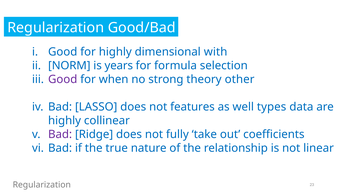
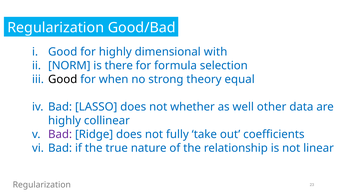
years: years -> there (119, 66)
Good colour: purple -> black (63, 79)
other: other -> equal (240, 79)
features: features -> whether (192, 107)
types: types -> other (272, 107)
